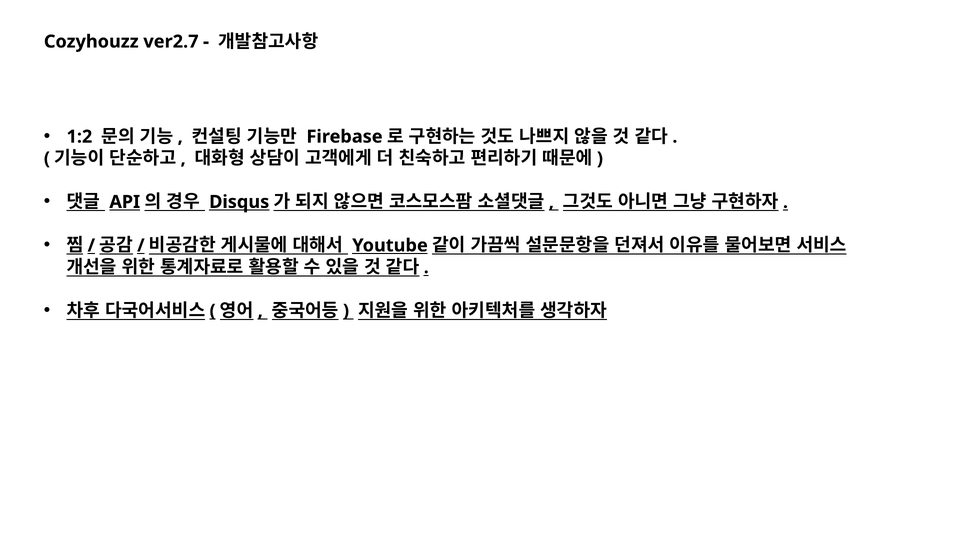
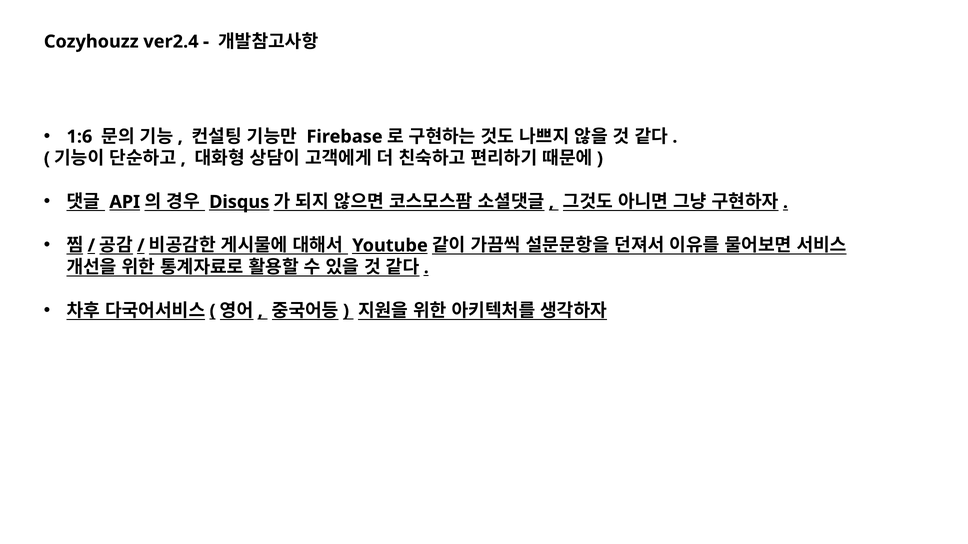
ver2.7: ver2.7 -> ver2.4 (171, 42)
1:2: 1:2 -> 1:6 (79, 137)
